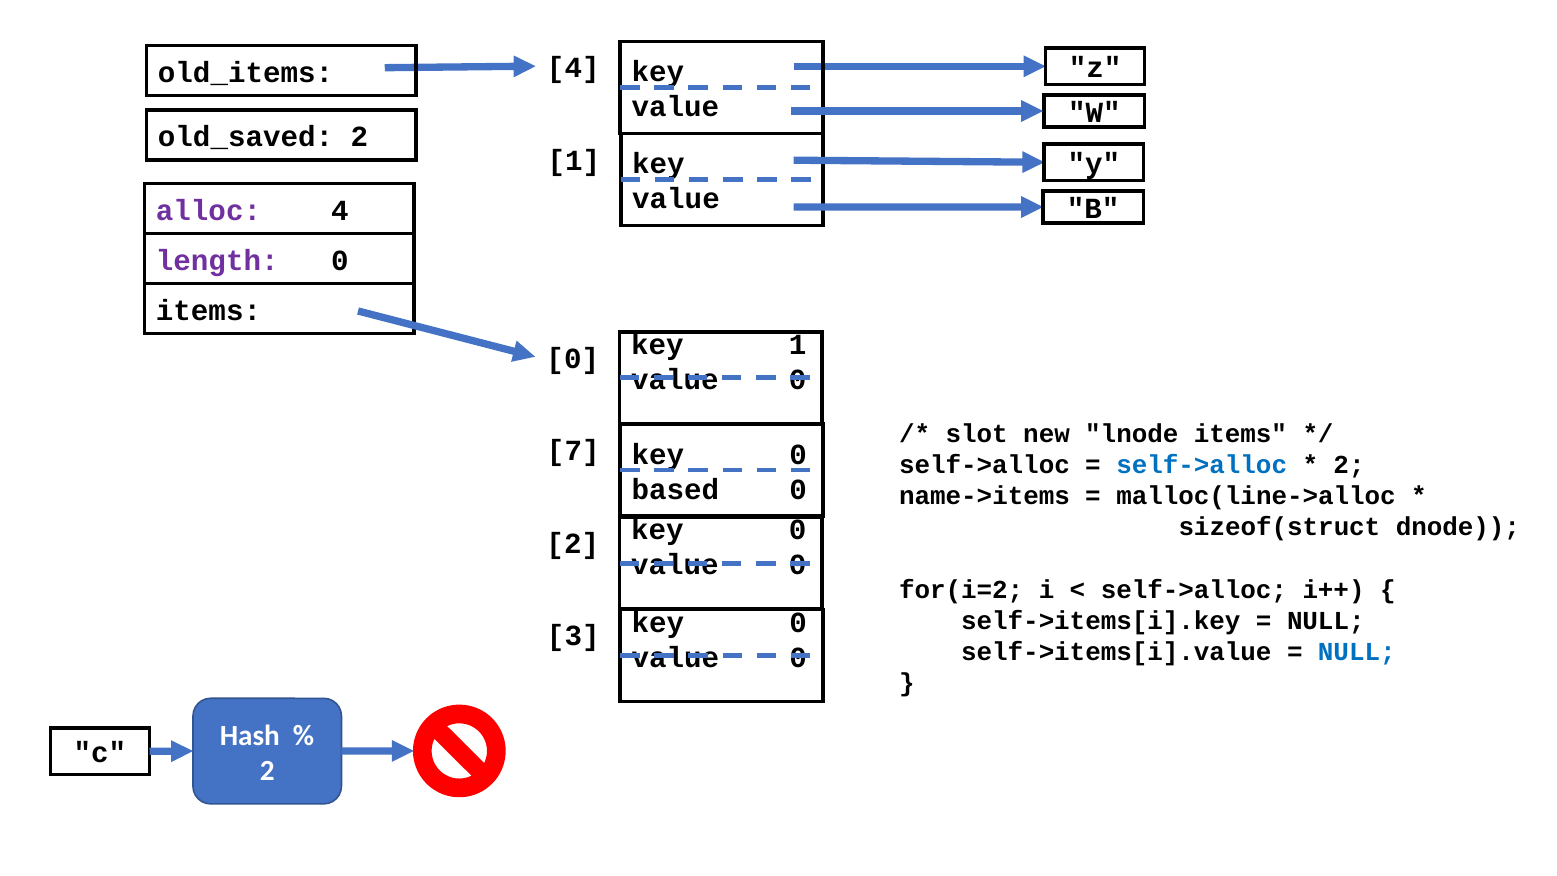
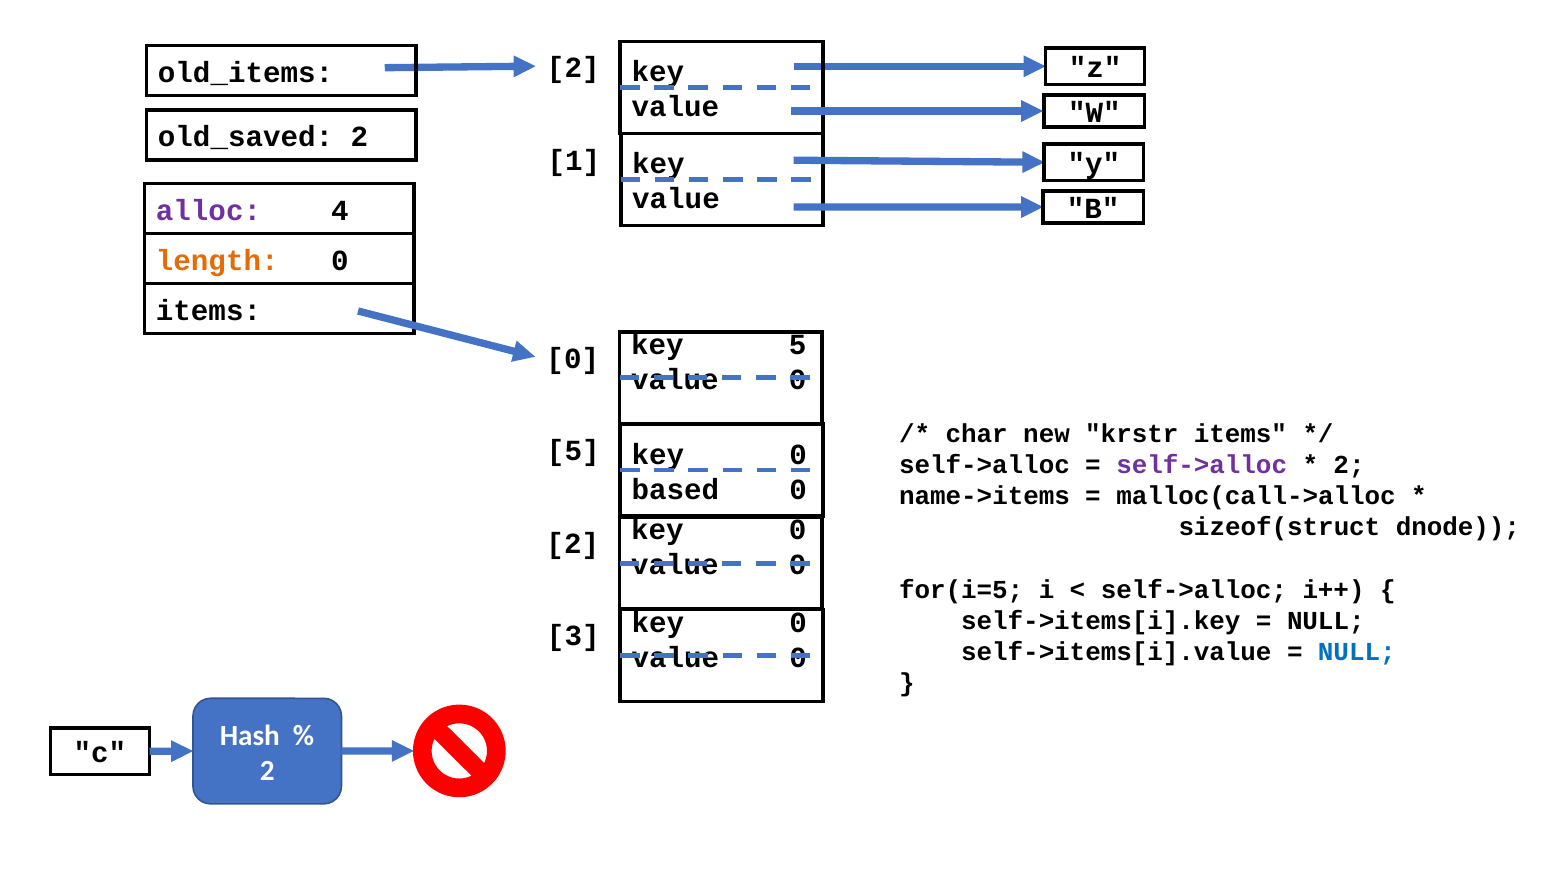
4: 4 -> 2 (573, 68)
length colour: purple -> orange (217, 261)
key 1: 1 -> 5 (798, 345)
slot: slot -> char (977, 434)
lnode: lnode -> krstr (1132, 434)
7: 7 -> 5 (573, 451)
self->alloc colour: blue -> purple (1202, 465)
malloc(line->alloc: malloc(line->alloc -> malloc(call->alloc (1256, 496)
for(i=2: for(i=2 -> for(i=5 (961, 589)
